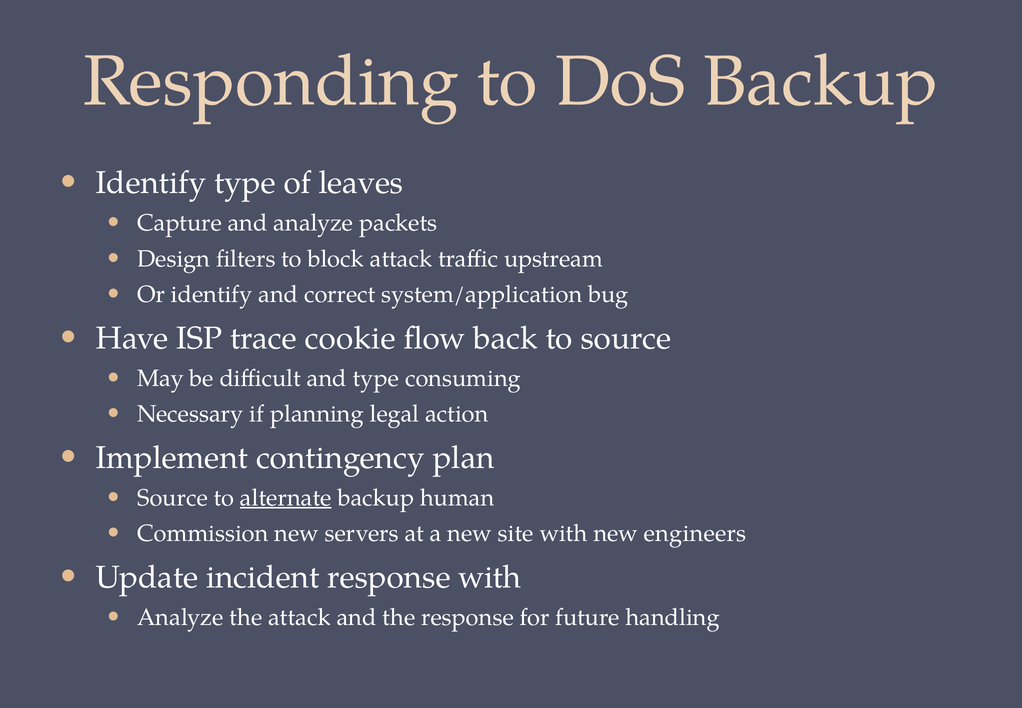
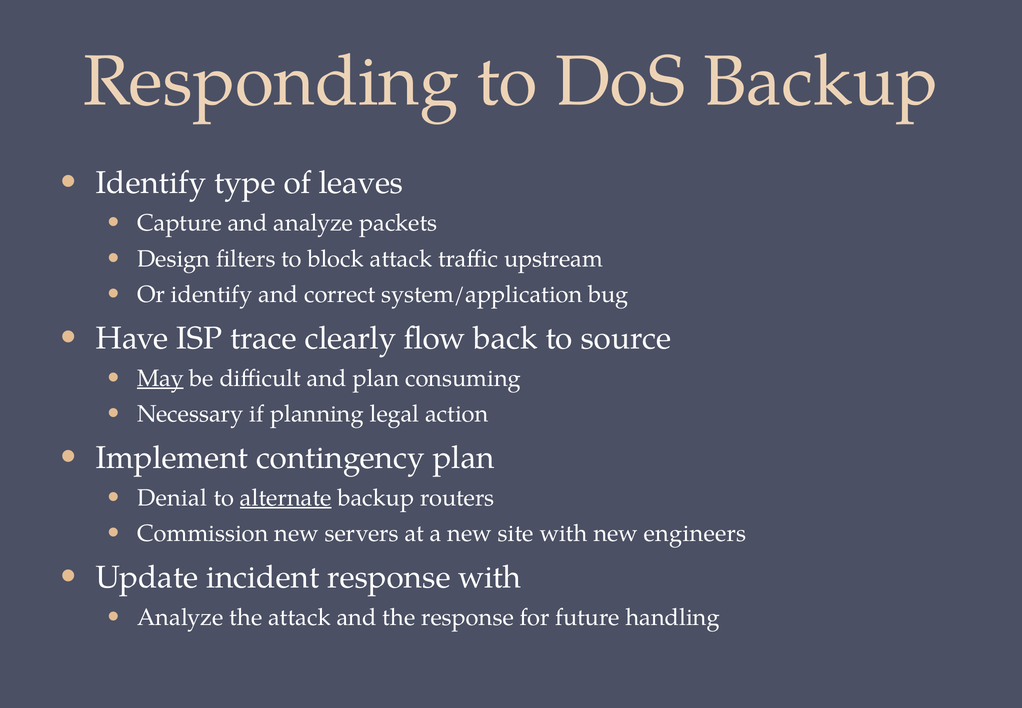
cookie: cookie -> clearly (350, 338)
May underline: none -> present (160, 378)
and type: type -> plan (376, 378)
Source: Source -> Denial (172, 497)
human: human -> routers (457, 497)
